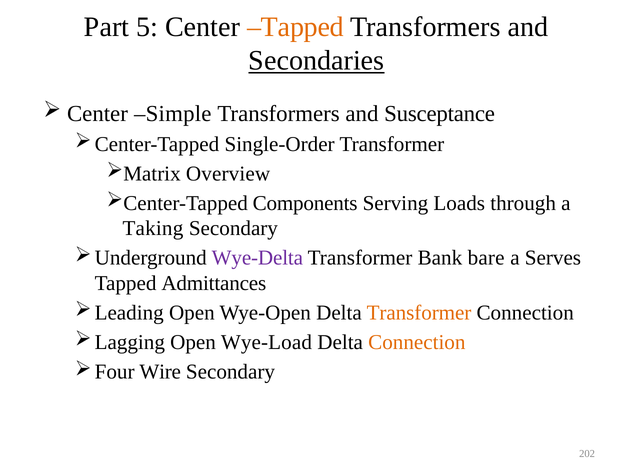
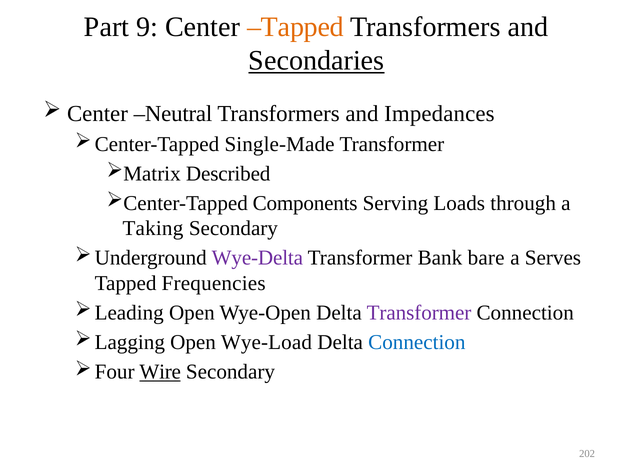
5: 5 -> 9 (147, 27)
Simple: Simple -> Neutral (173, 113)
Susceptance: Susceptance -> Impedances (439, 113)
Single-Order: Single-Order -> Single-Made (280, 144)
Overview: Overview -> Described (228, 173)
Admittances: Admittances -> Frequencies (214, 283)
Transformer colour: orange -> purple (419, 313)
Connection colour: orange -> blue (417, 342)
Wire underline: none -> present (160, 372)
